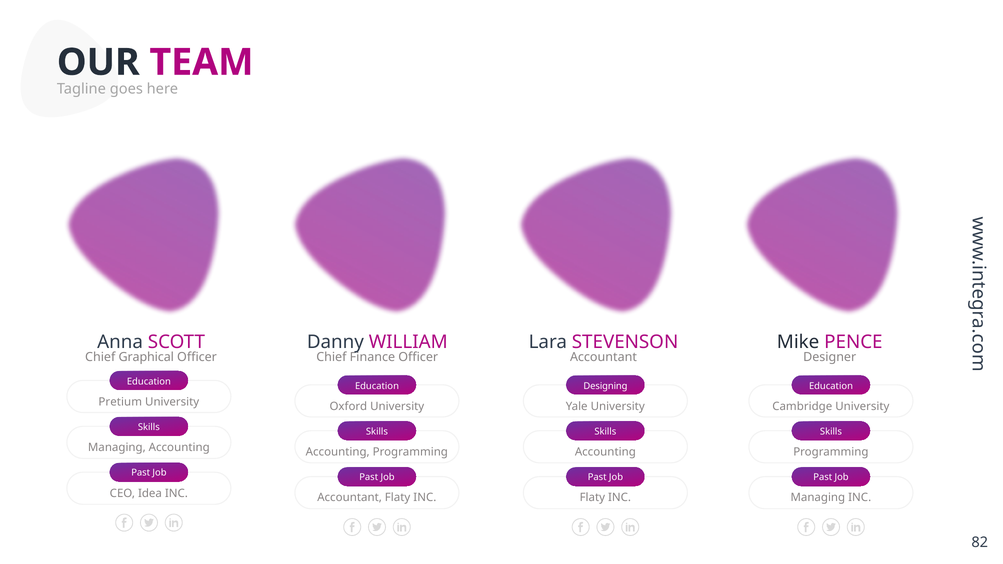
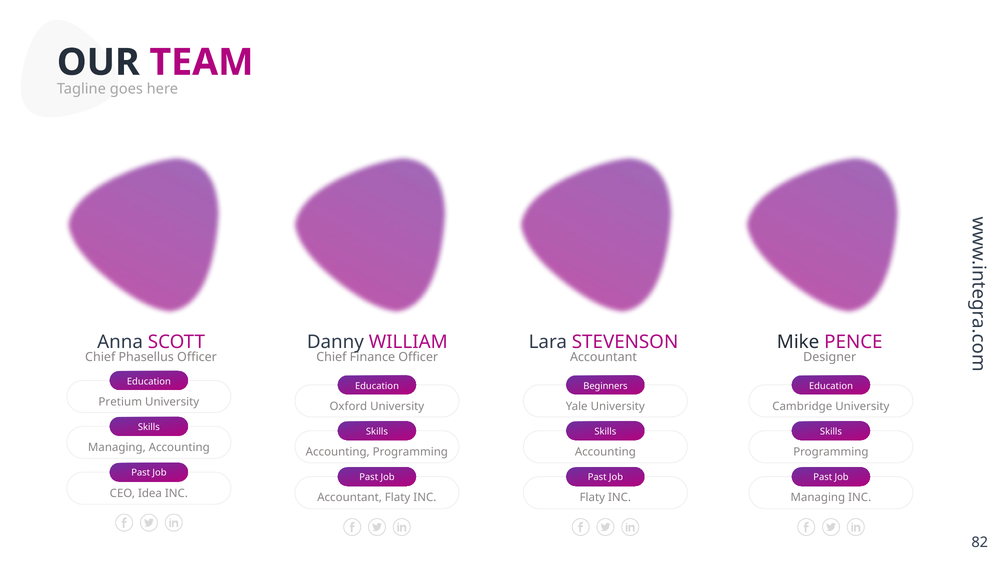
Graphical: Graphical -> Phasellus (146, 357)
Designing: Designing -> Beginners (605, 386)
